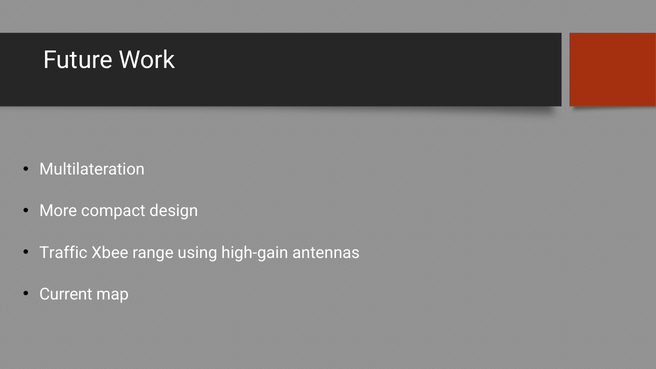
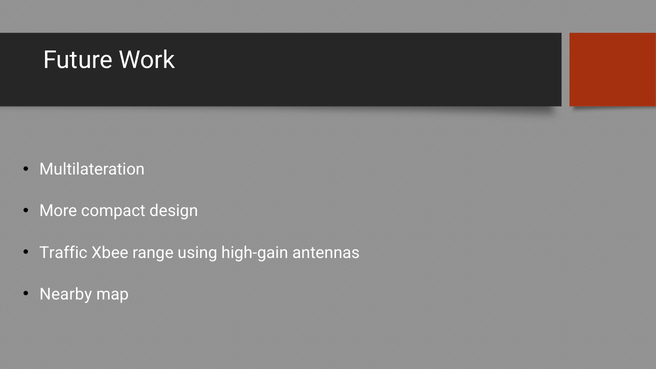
Current: Current -> Nearby (66, 294)
